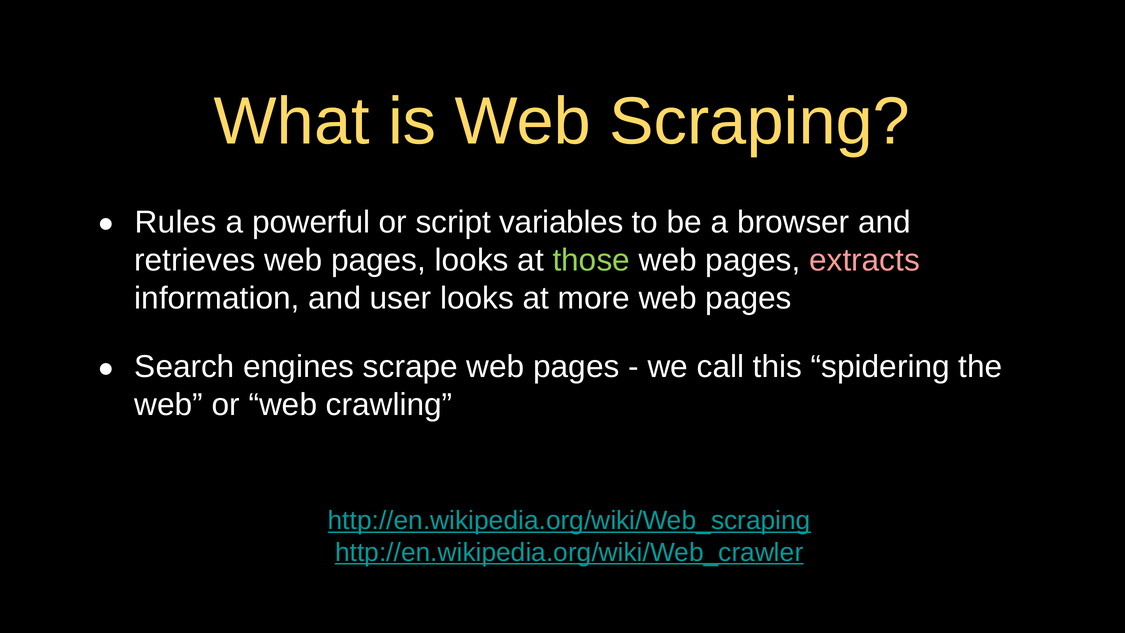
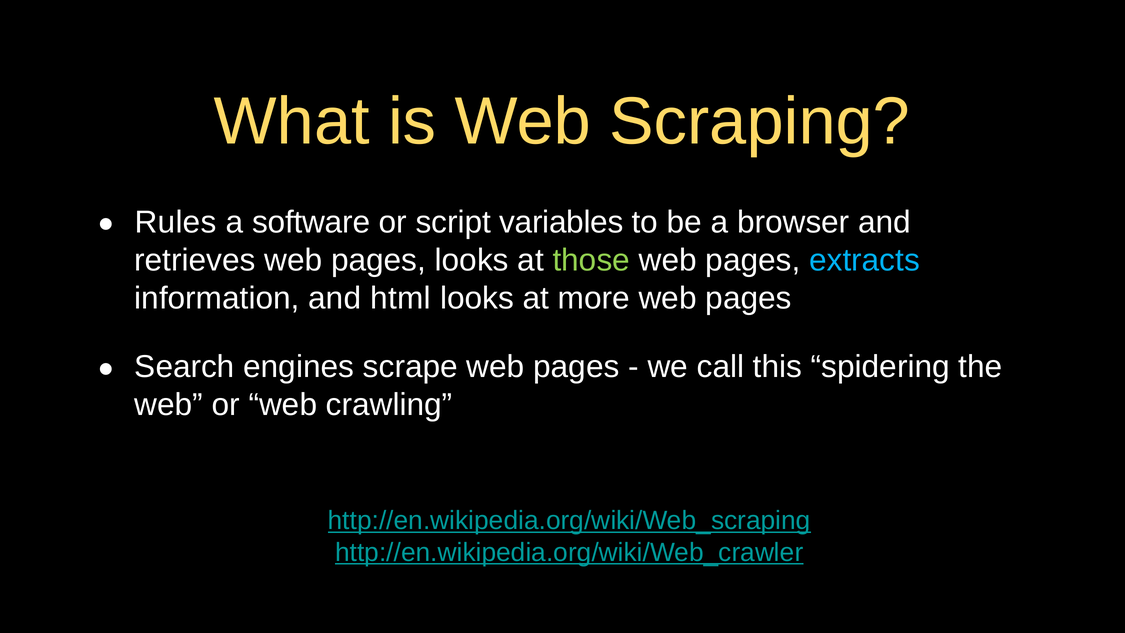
powerful: powerful -> software (311, 222)
extracts colour: pink -> light blue (865, 260)
user: user -> html (400, 298)
